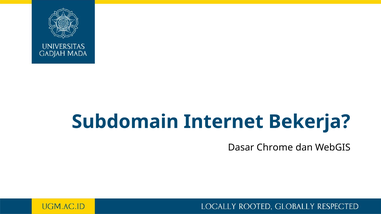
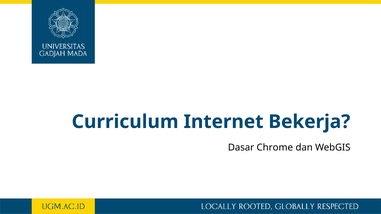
Subdomain: Subdomain -> Curriculum (125, 122)
